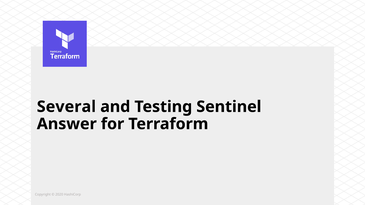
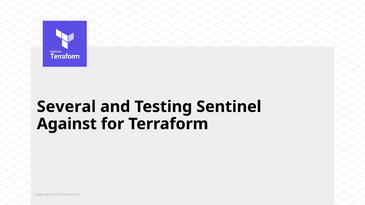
Answer: Answer -> Against (67, 124)
